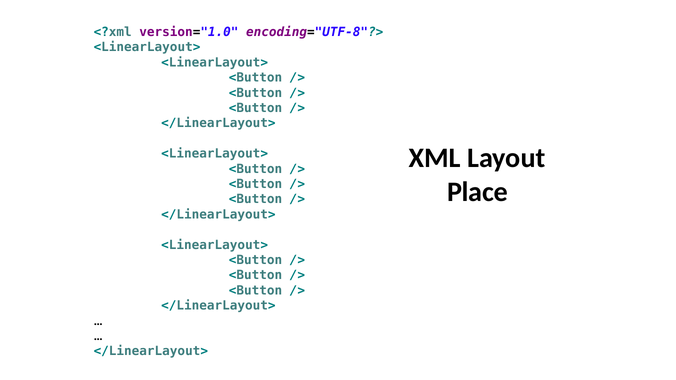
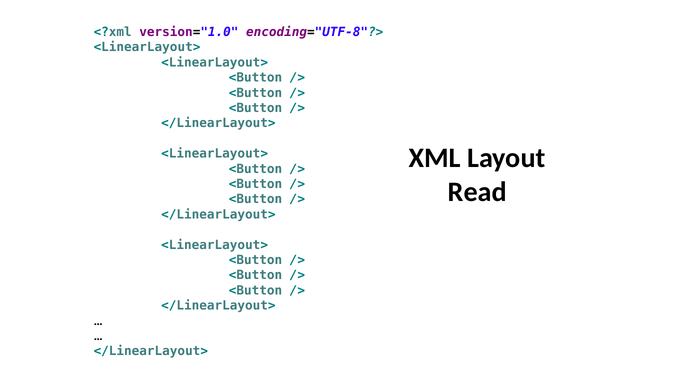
Place: Place -> Read (477, 192)
